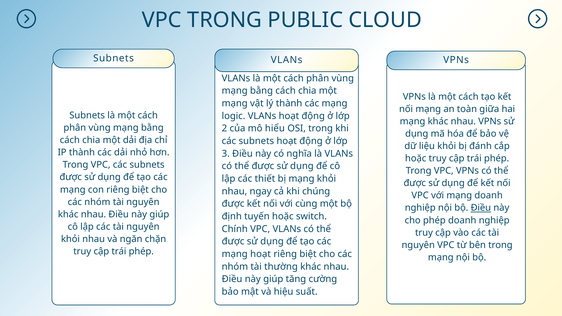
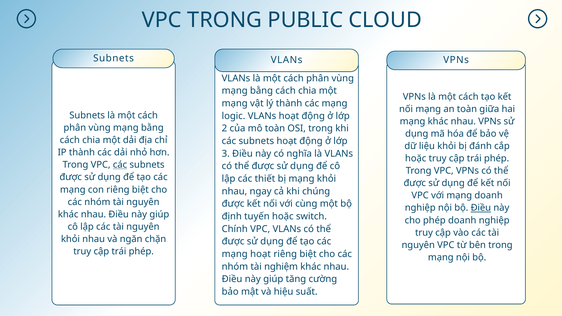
mô hiểu: hiểu -> toàn (275, 129)
các underline: none -> present (120, 165)
thường: thường -> nghiệm (281, 267)
